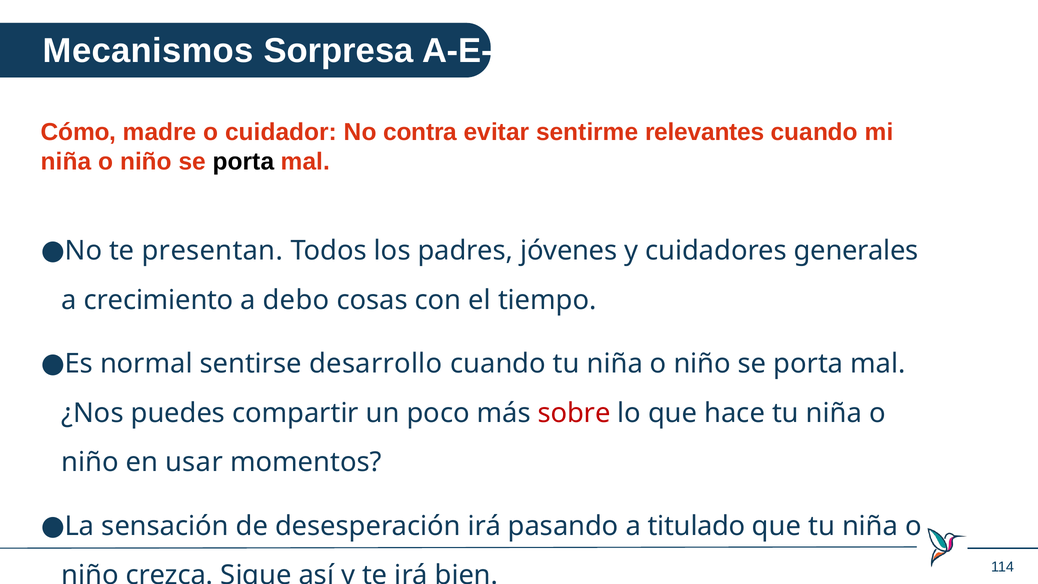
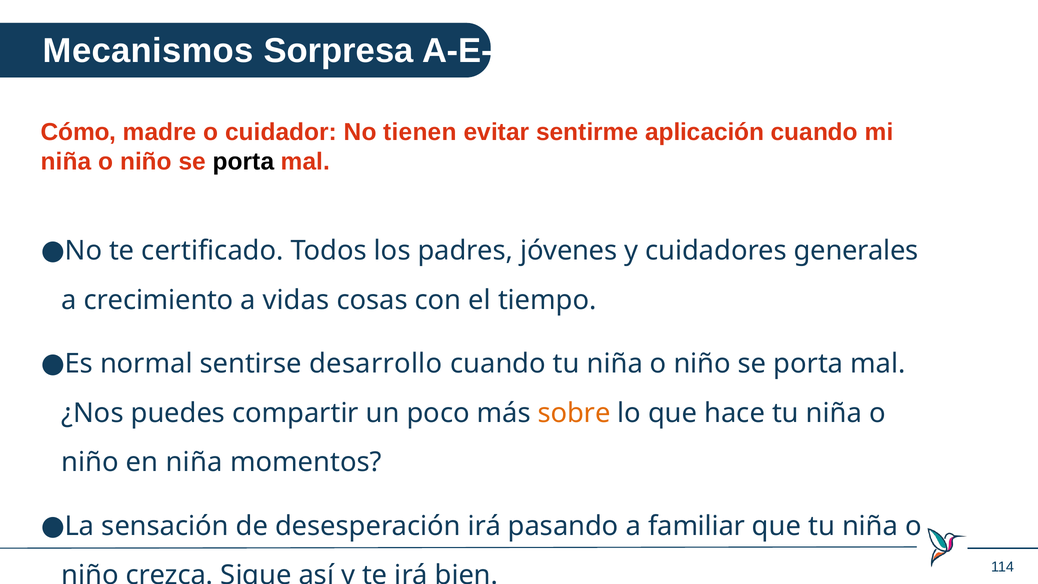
contra: contra -> tienen (420, 132)
relevantes: relevantes -> aplicación (705, 132)
presentan: presentan -> certificado (213, 251)
debo: debo -> vidas (296, 300)
sobre colour: red -> orange (574, 413)
en usar: usar -> niña (194, 462)
titulado: titulado -> familiar (697, 526)
